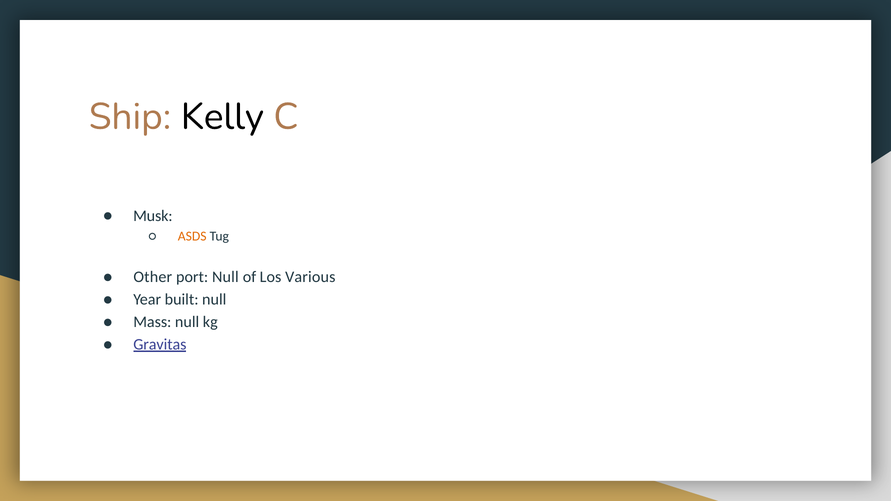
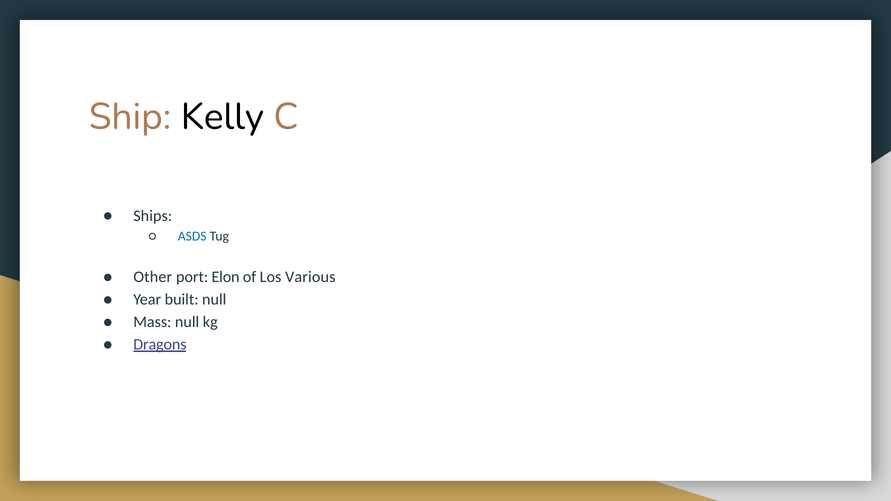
Musk: Musk -> Ships (153, 216)
ASDS colour: orange -> blue (192, 236)
port Null: Null -> Elon (226, 277)
Gravitas: Gravitas -> Dragons (160, 344)
